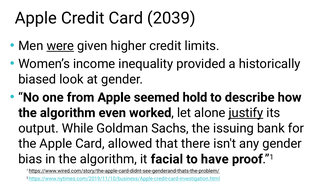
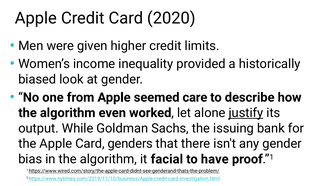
2039: 2039 -> 2020 (171, 18)
were underline: present -> none (60, 46)
hold: hold -> care (195, 97)
allowed: allowed -> genders (130, 143)
